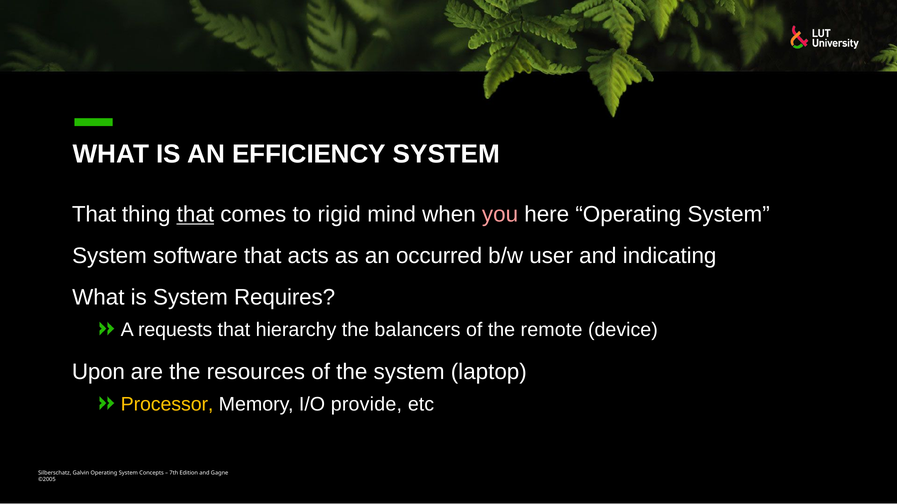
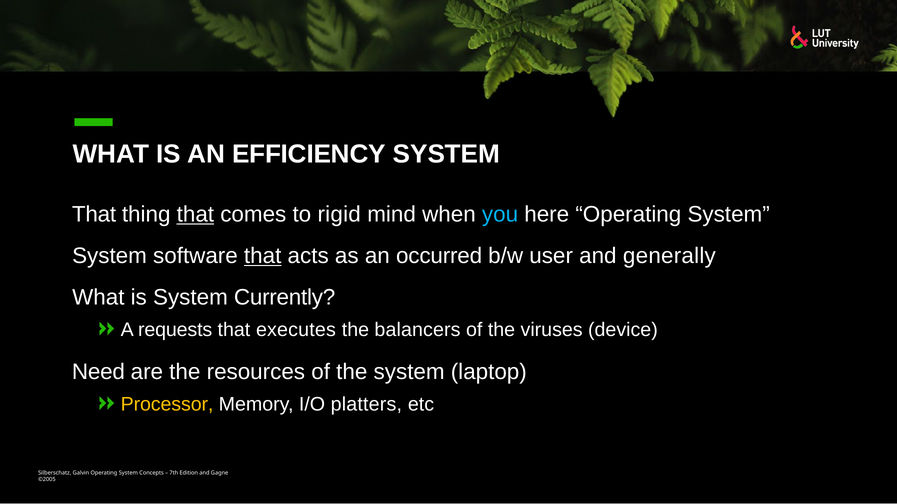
you colour: pink -> light blue (500, 215)
that underline: none -> present (263, 256)
indicating: indicating -> generally (669, 256)
Requires: Requires -> Currently (285, 298)
hierarchy: hierarchy -> executes (296, 330)
remote: remote -> viruses (552, 330)
Upon: Upon -> Need (98, 372)
provide: provide -> platters (366, 405)
